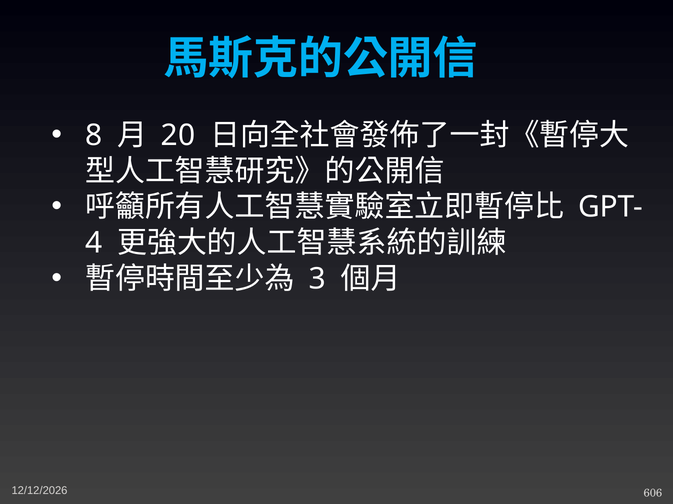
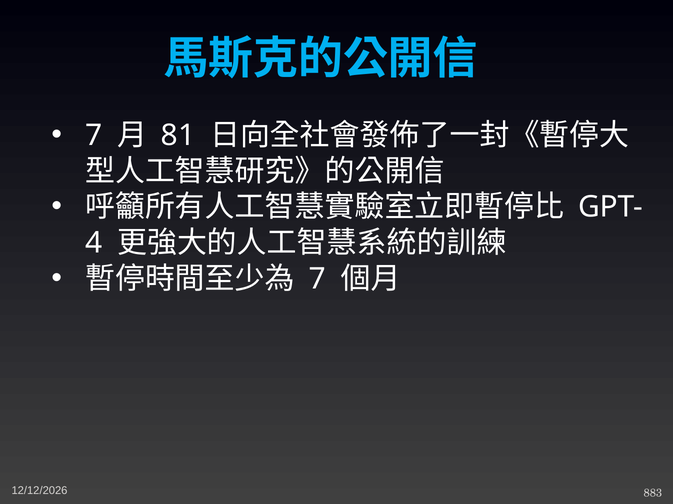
8: 8 -> 7 (94, 136)
20: 20 -> 81 (178, 136)
3: 3 -> 7 (317, 279)
606: 606 -> 883 (653, 494)
